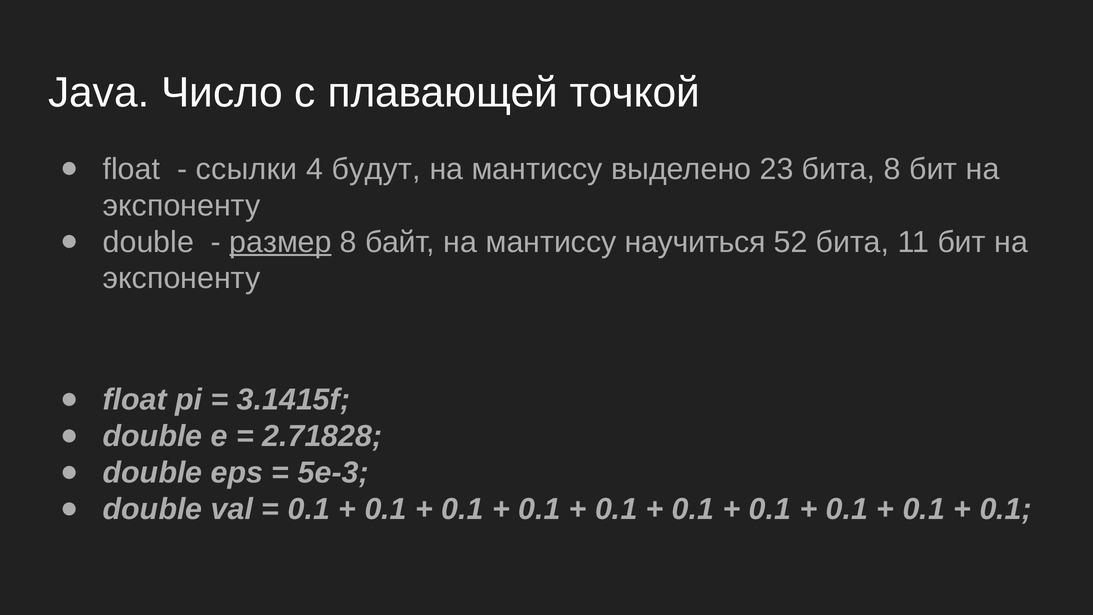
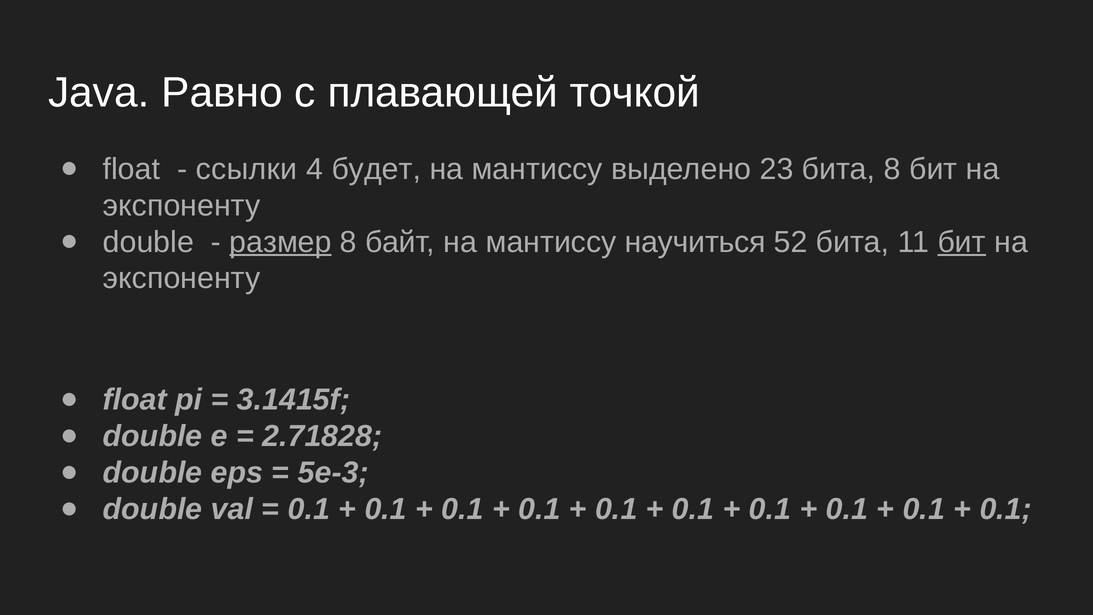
Число: Число -> Равно (222, 93)
будут: будут -> будет (376, 169)
бит underline: none -> present (962, 242)
